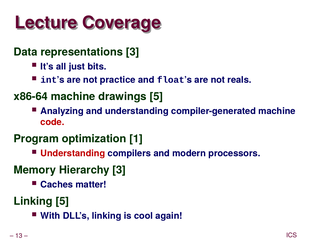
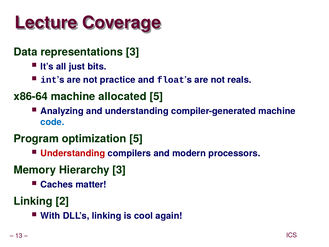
drawings: drawings -> allocated (122, 96)
code colour: red -> blue (52, 122)
optimization 1: 1 -> 5 (136, 139)
Linking 5: 5 -> 2 (62, 201)
